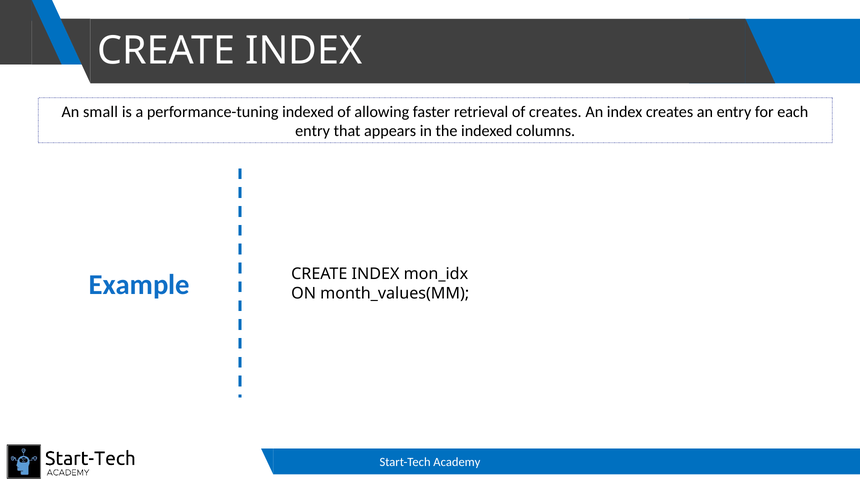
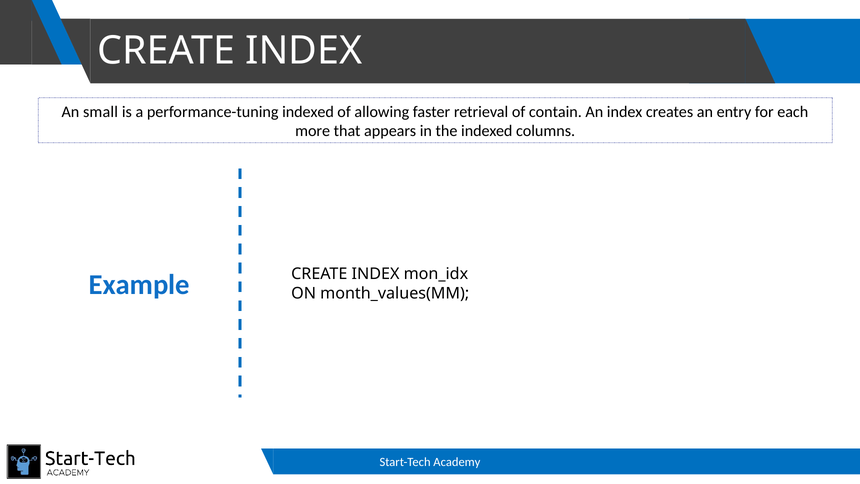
of creates: creates -> contain (555, 112)
entry: entry -> more (313, 131)
